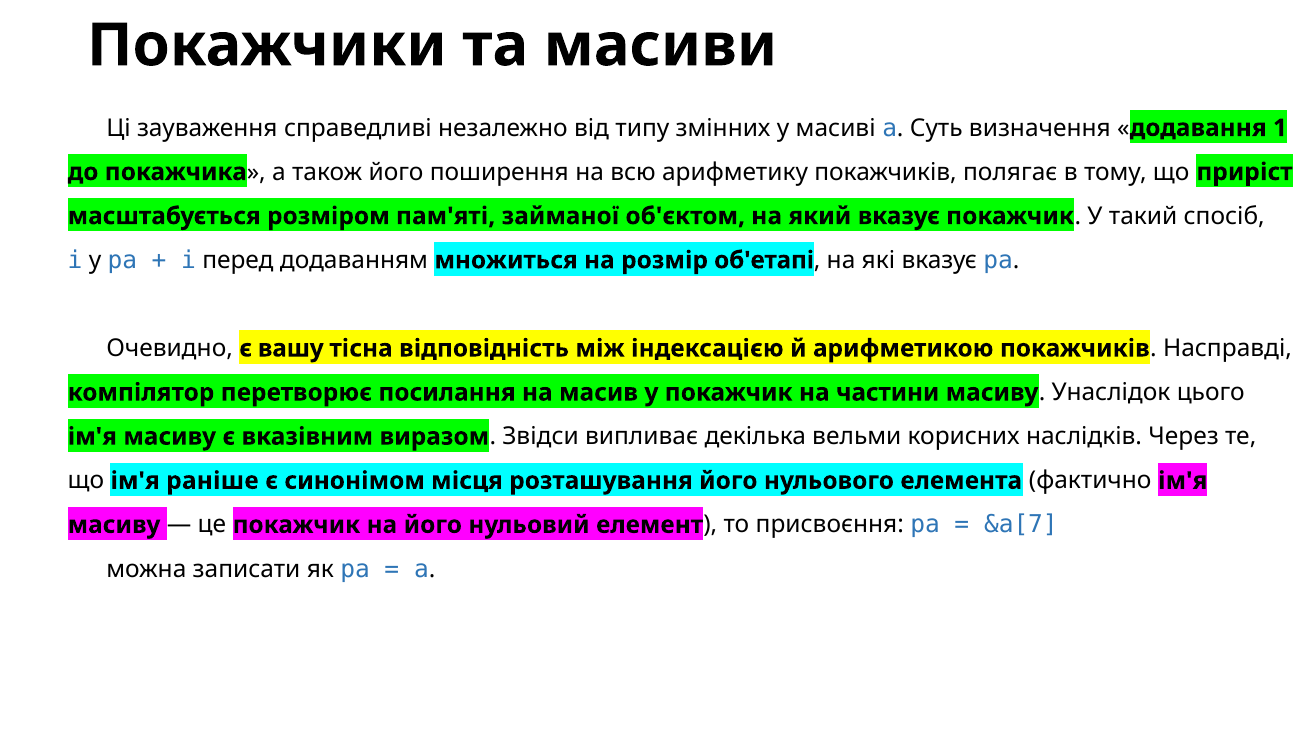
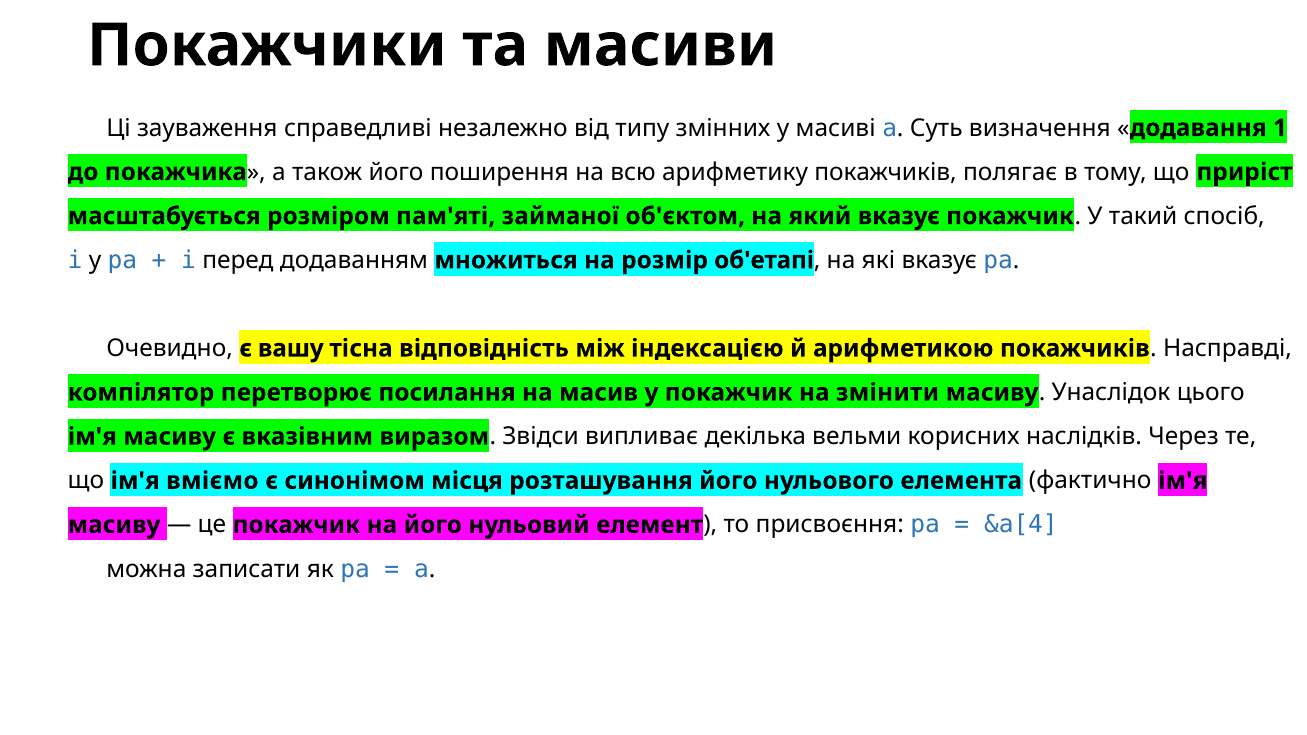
частини: частини -> змінити (888, 393)
раніше: раніше -> вміємо (212, 481)
&a[7: &a[7 -> &a[4 (1021, 525)
